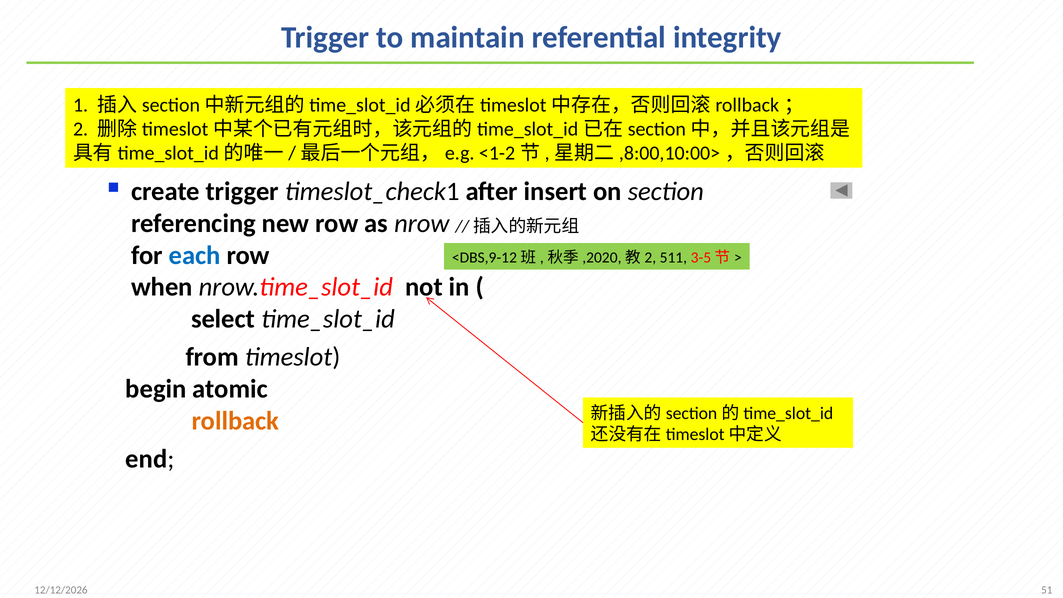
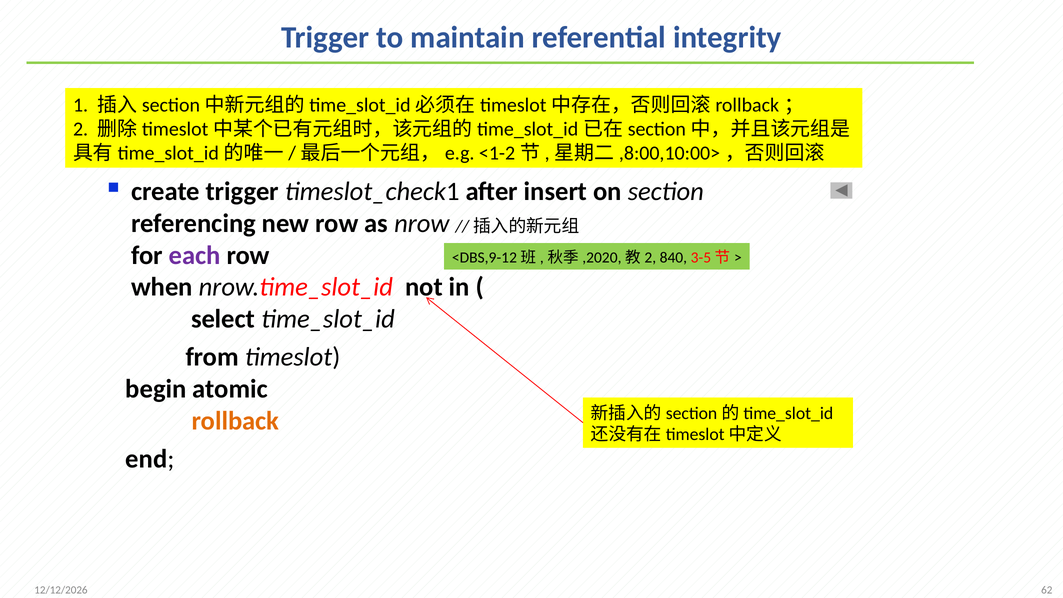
each colour: blue -> purple (195, 255)
511: 511 -> 840 (673, 257)
51: 51 -> 62 (1047, 590)
